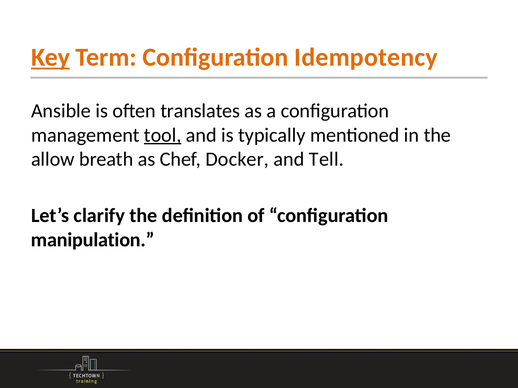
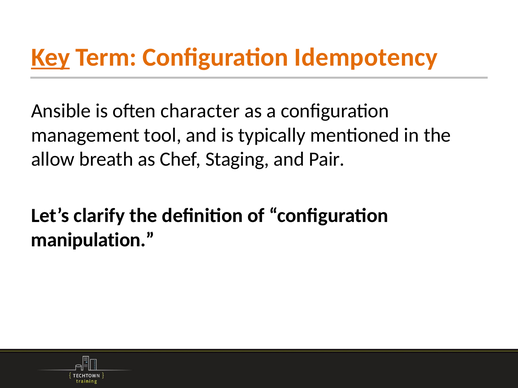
translates: translates -> character (200, 111)
tool underline: present -> none (163, 135)
Docker: Docker -> Staging (237, 159)
Tell: Tell -> Pair (327, 159)
